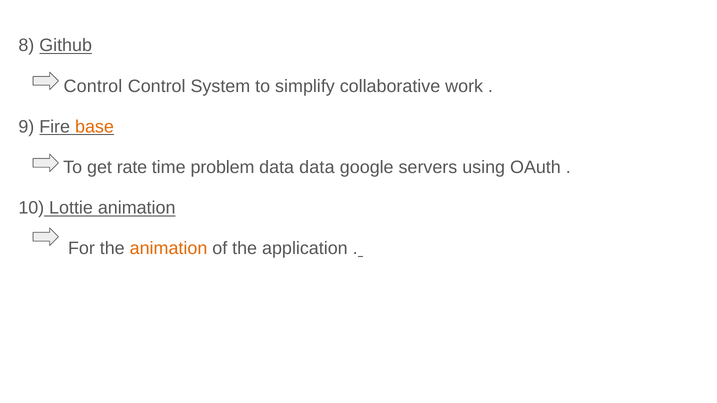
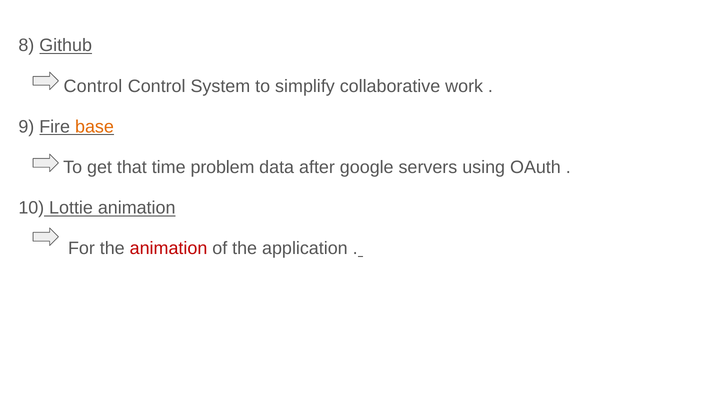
rate: rate -> that (132, 167)
data data: data -> after (317, 167)
animation colour: orange -> red (169, 249)
